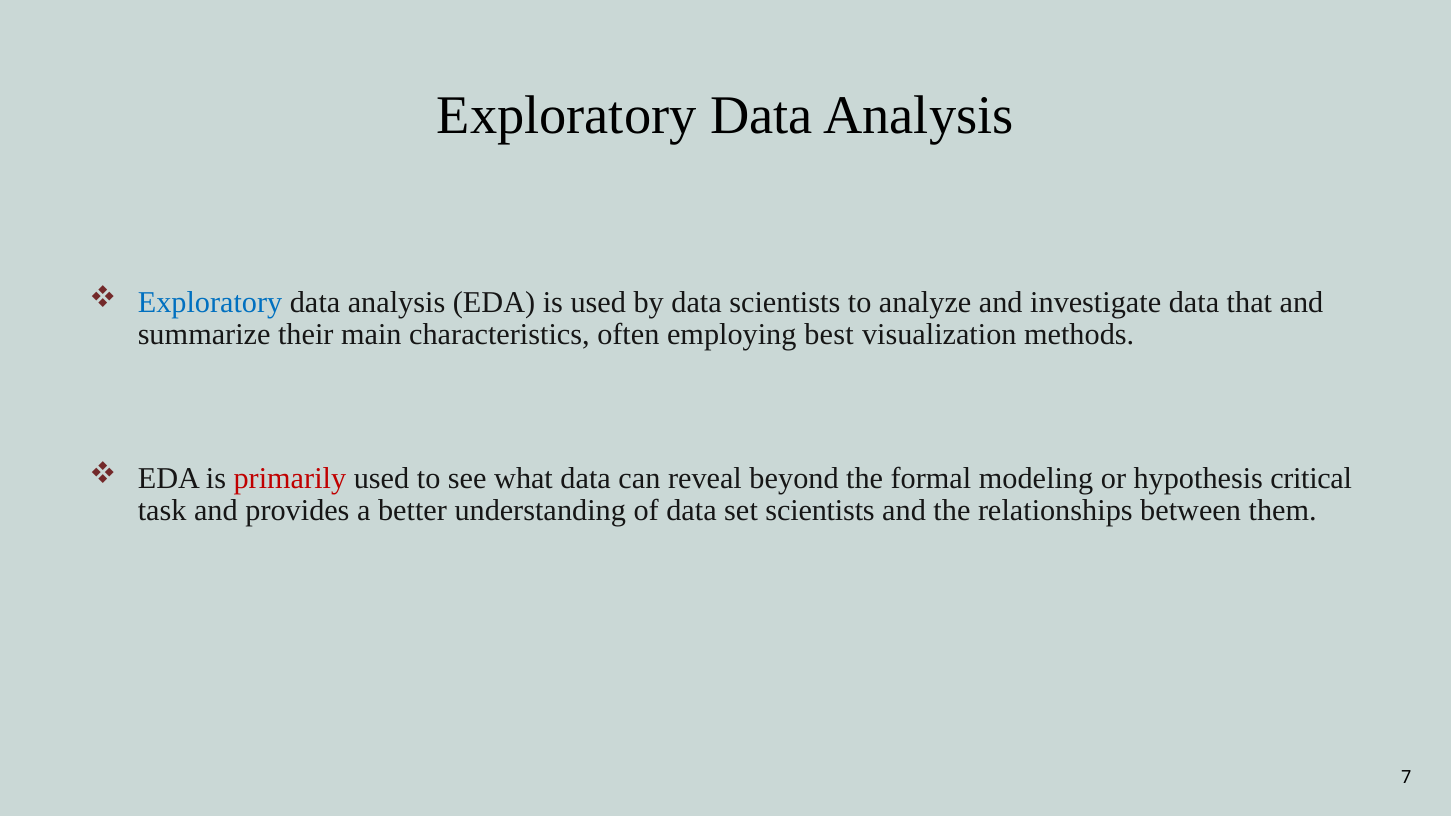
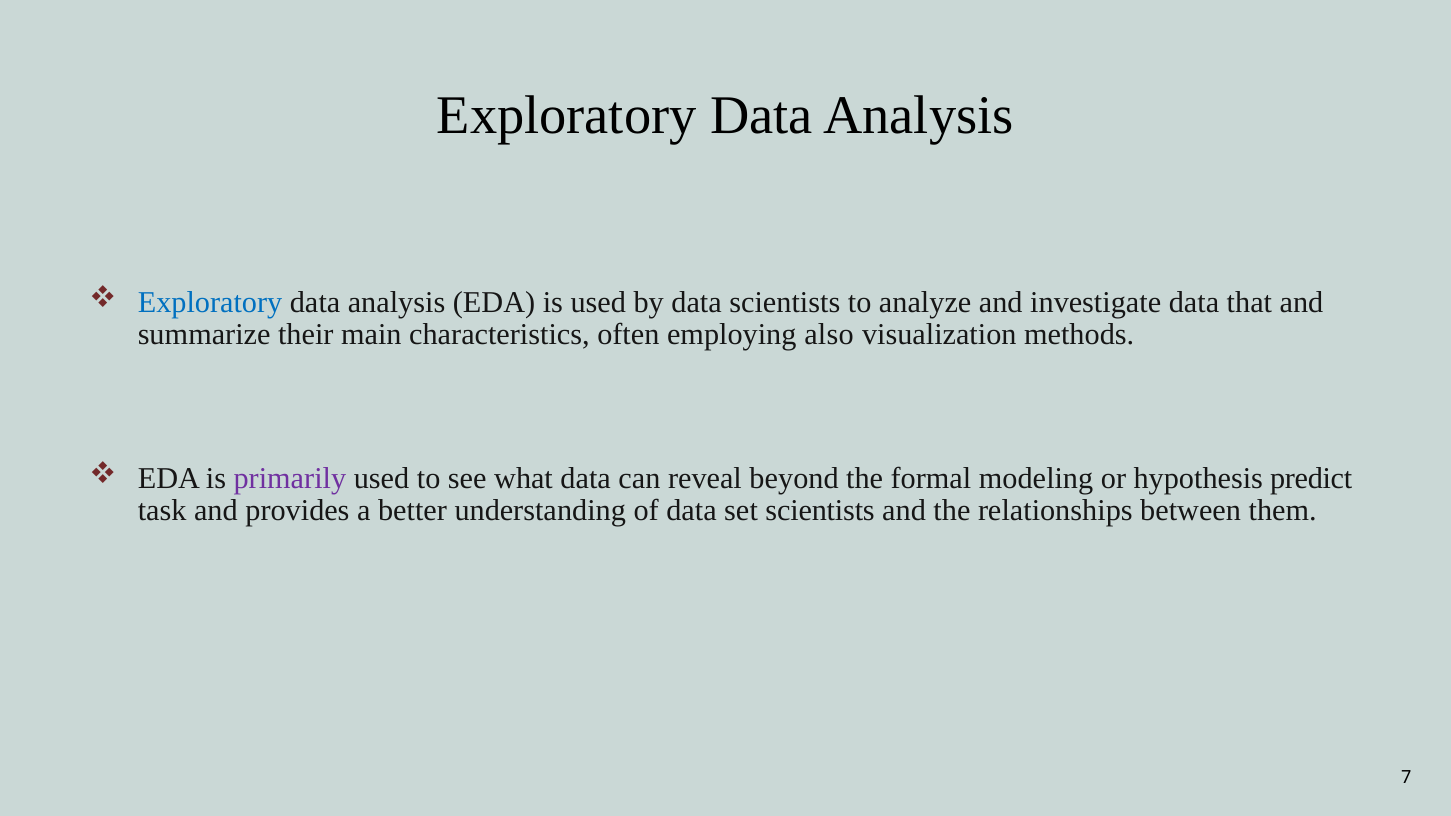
best: best -> also (829, 335)
primarily colour: red -> purple (290, 478)
critical: critical -> predict (1311, 478)
